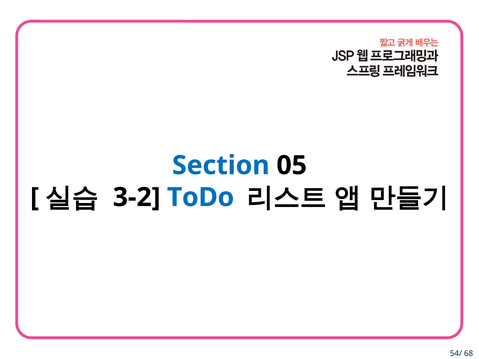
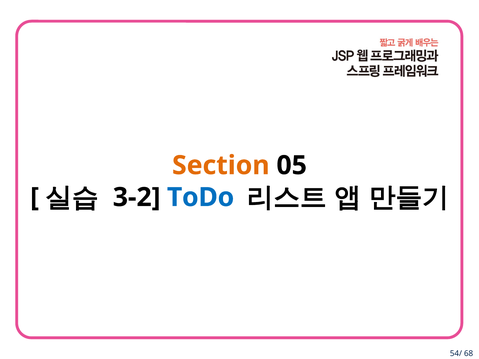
Section colour: blue -> orange (221, 166)
